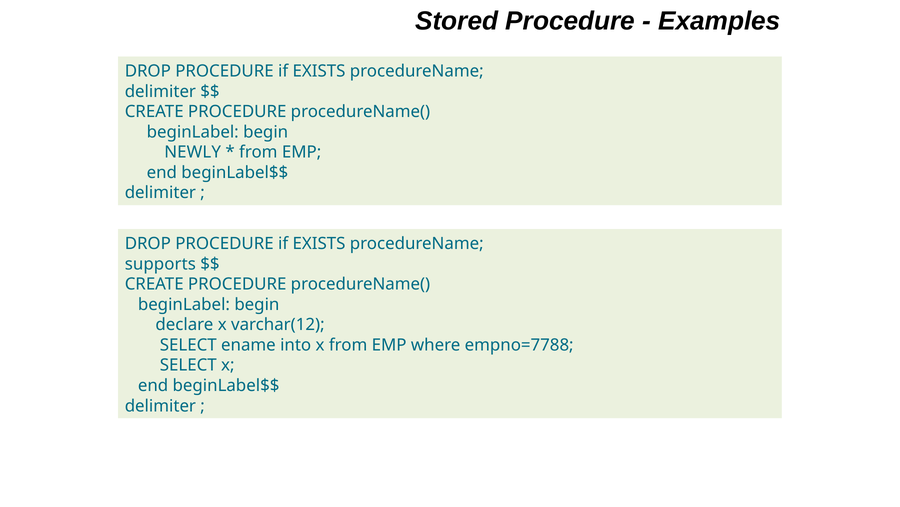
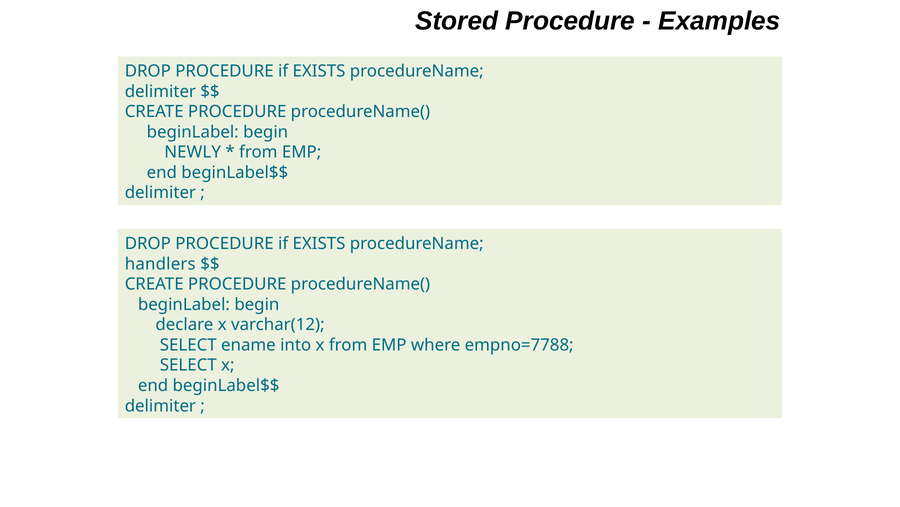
supports: supports -> handlers (160, 264)
